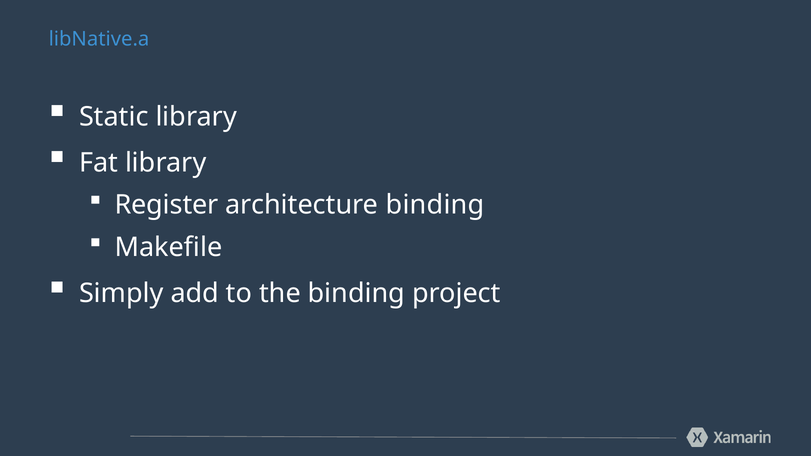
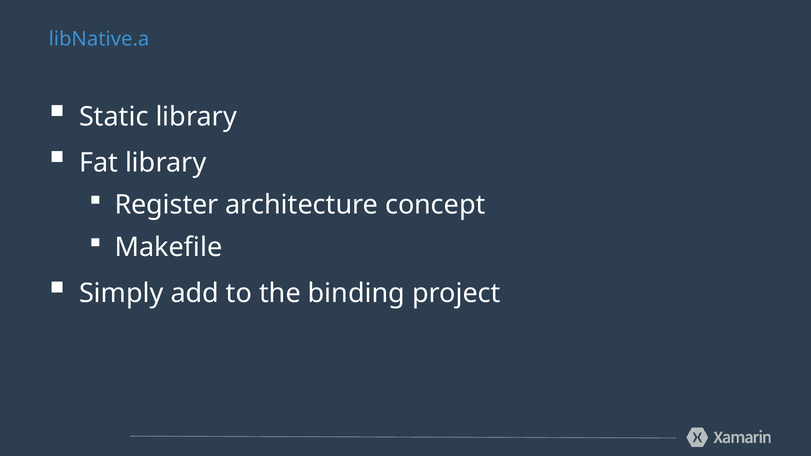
architecture binding: binding -> concept (435, 205)
